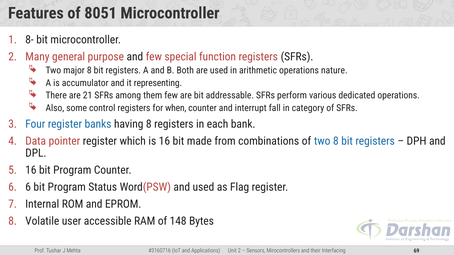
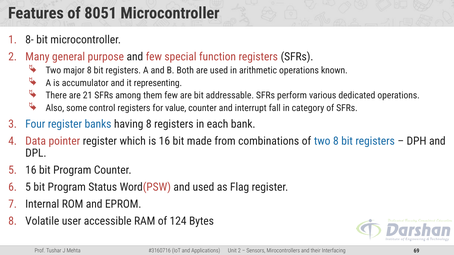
nature: nature -> known (334, 70)
when: when -> value (176, 108)
6: 6 -> 5 (28, 187)
148: 148 -> 124 (178, 221)
